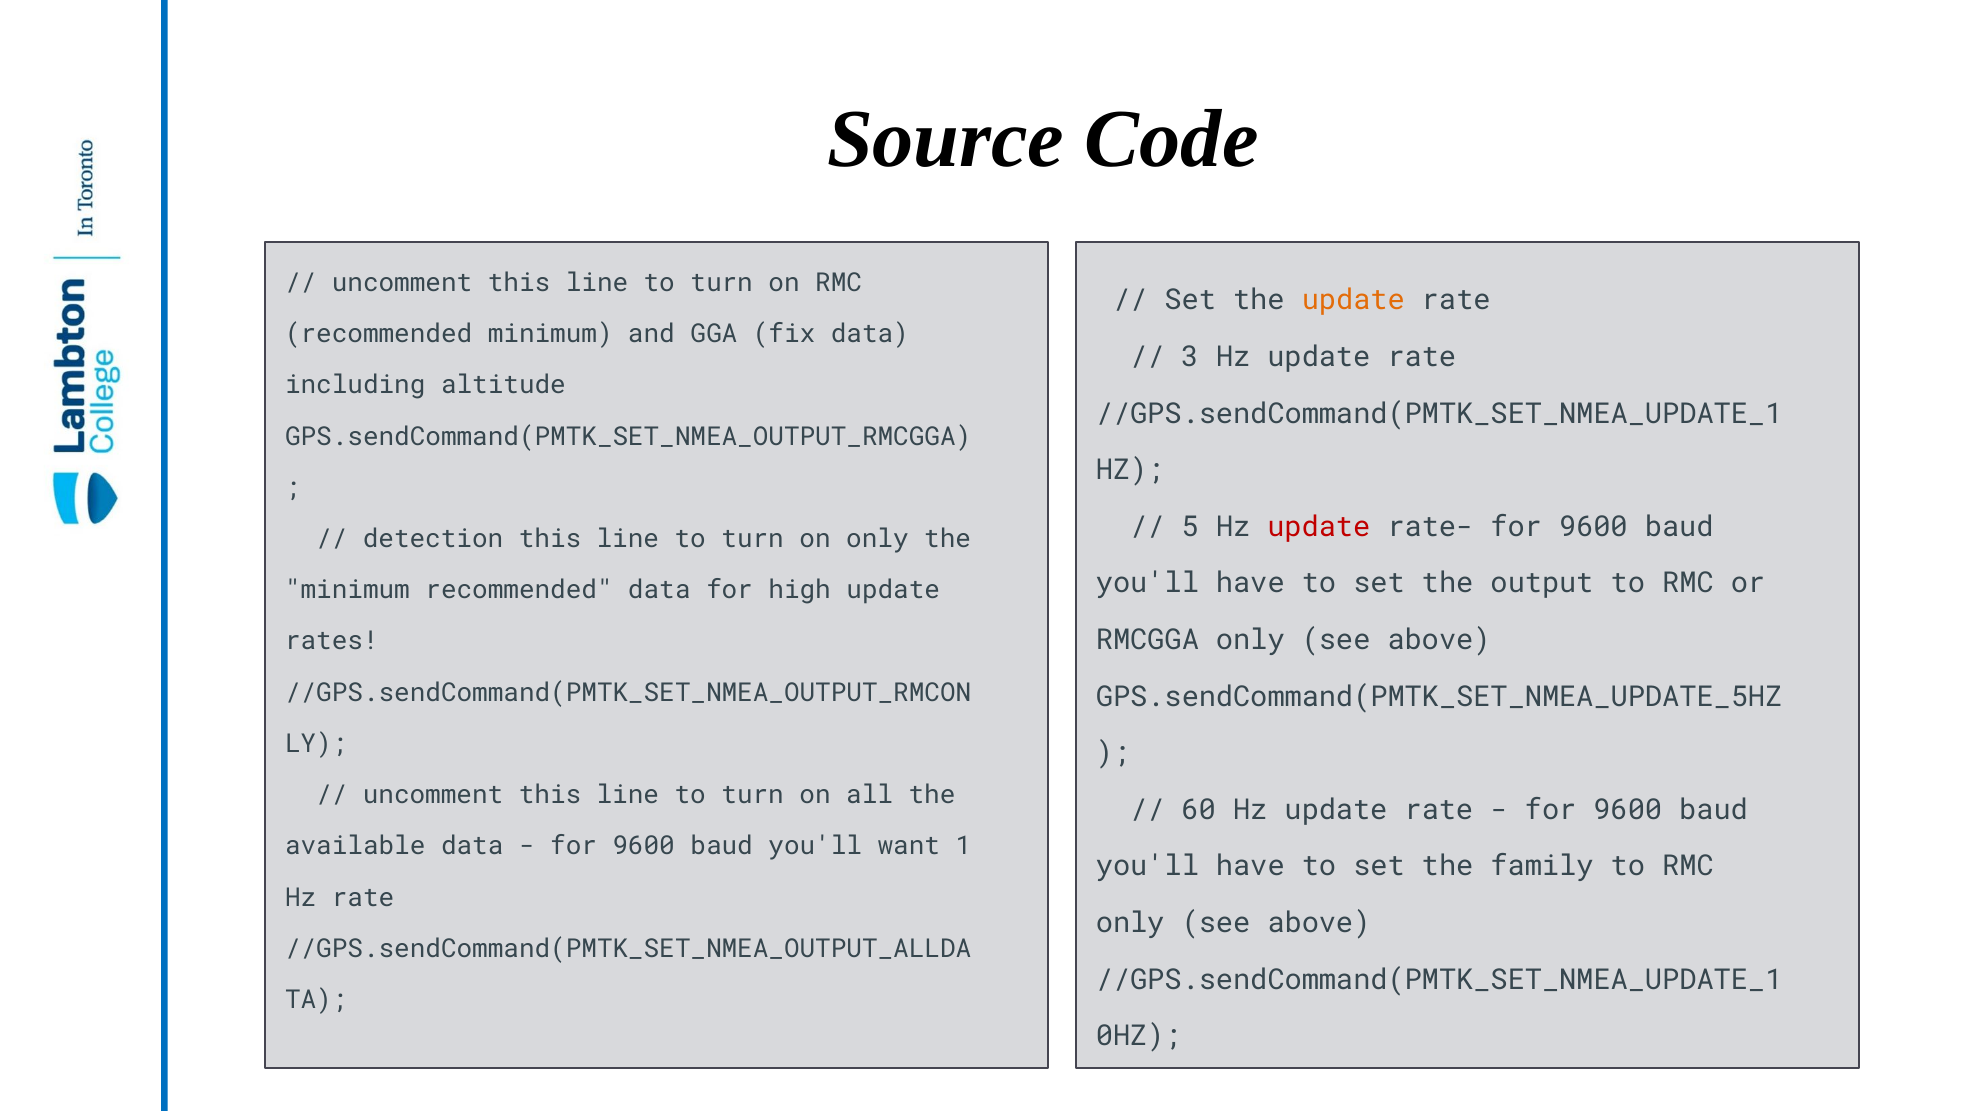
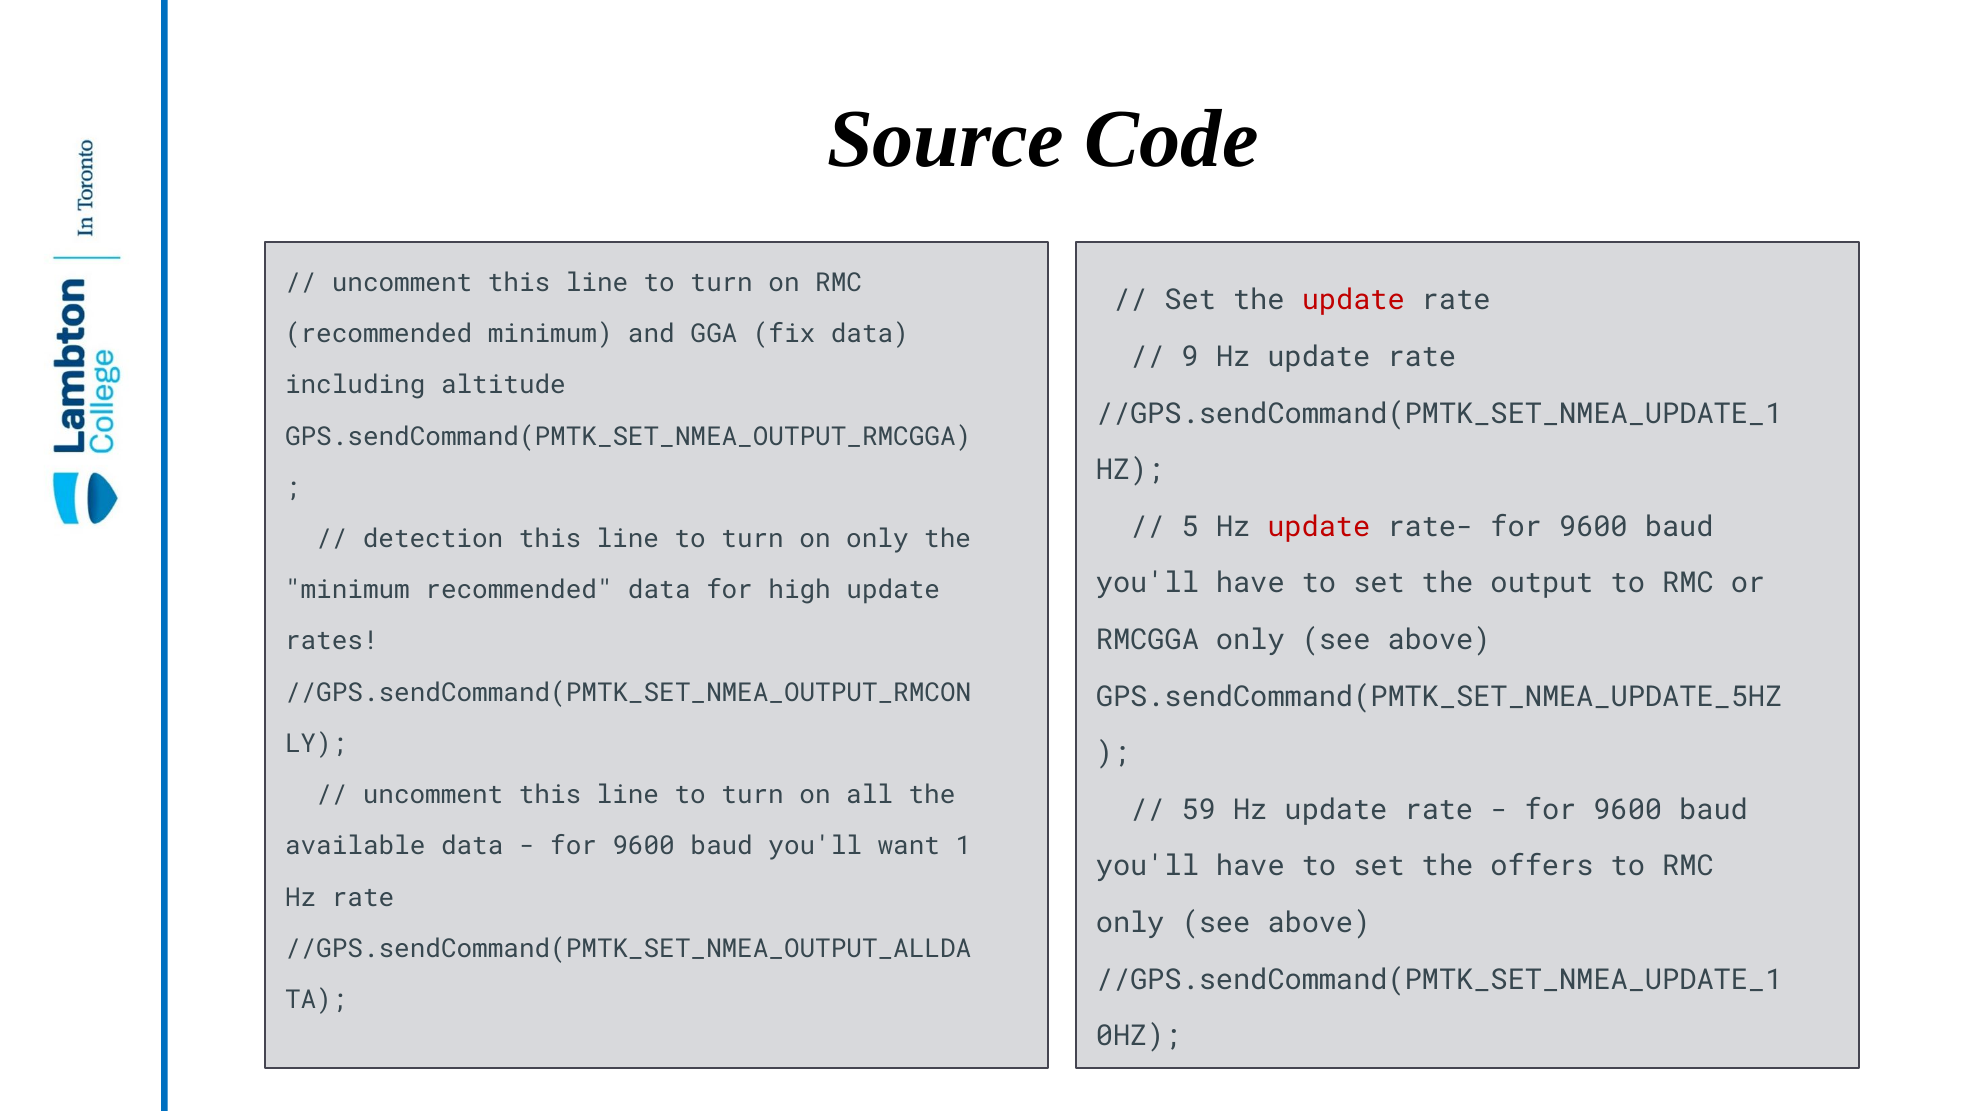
update colour: orange -> red (1353, 300)
3: 3 -> 9 (1190, 357)
60: 60 -> 59 (1199, 810)
family: family -> offers (1542, 866)
